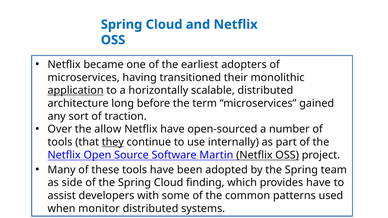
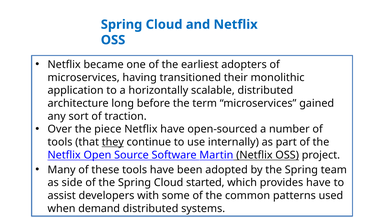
application underline: present -> none (76, 91)
allow: allow -> piece (108, 129)
finding: finding -> started (205, 183)
monitor: monitor -> demand (99, 209)
